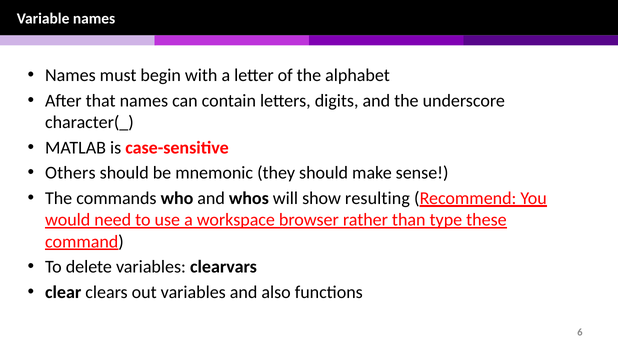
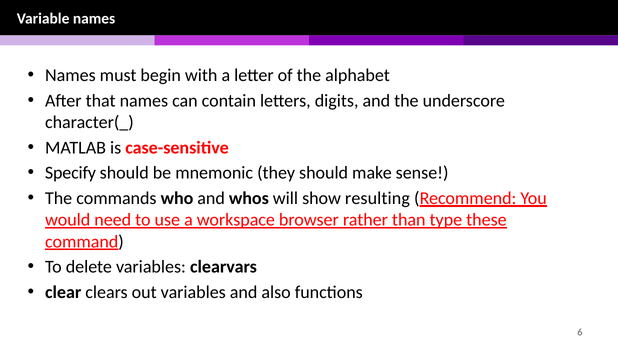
Others: Others -> Specify (70, 173)
